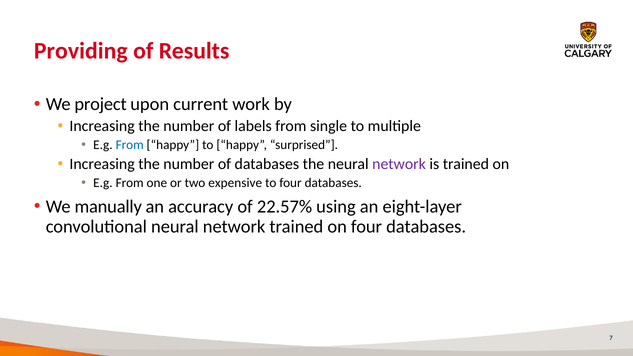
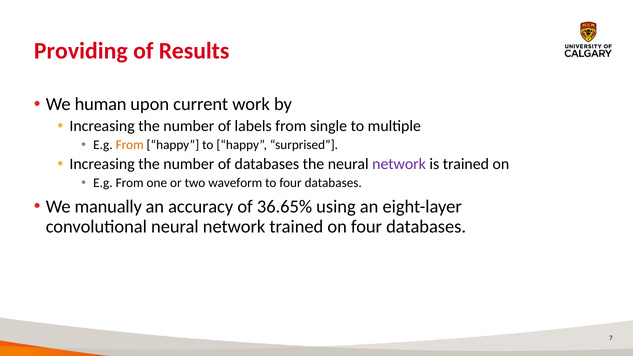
project: project -> human (101, 104)
From colour: blue -> orange (130, 145)
expensive: expensive -> waveform (235, 183)
22.57%: 22.57% -> 36.65% (285, 207)
